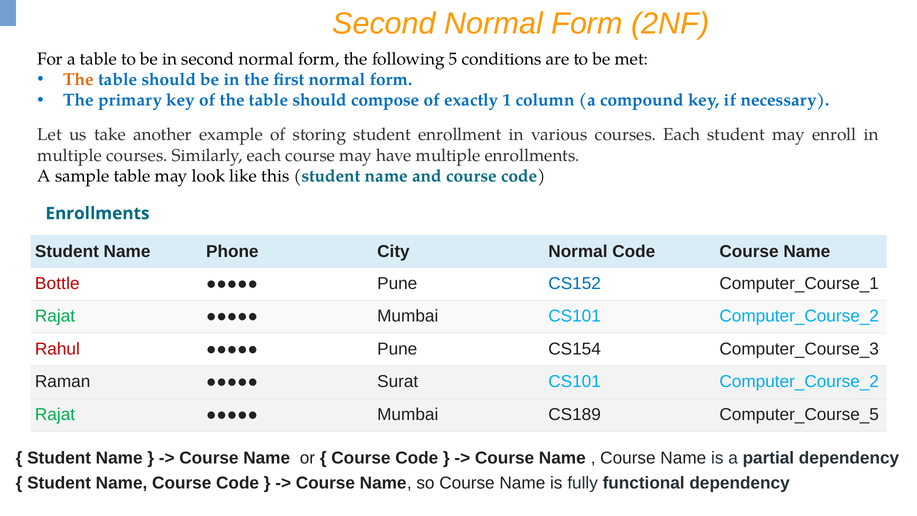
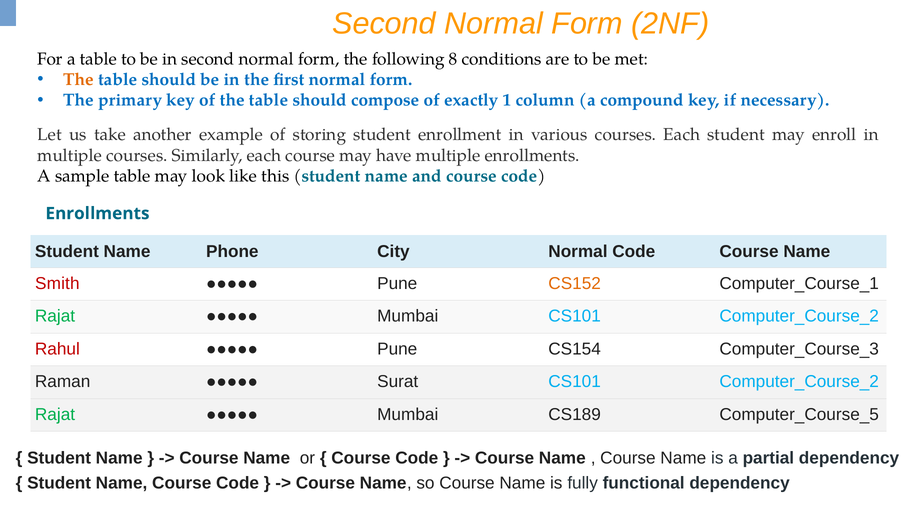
5: 5 -> 8 (453, 59)
Bottle: Bottle -> Smith (57, 283)
CS152 colour: blue -> orange (575, 283)
